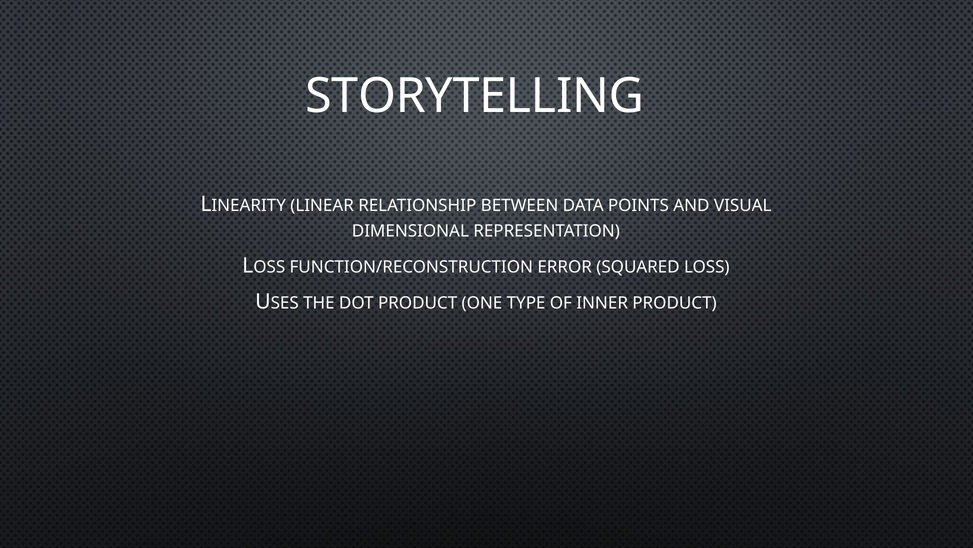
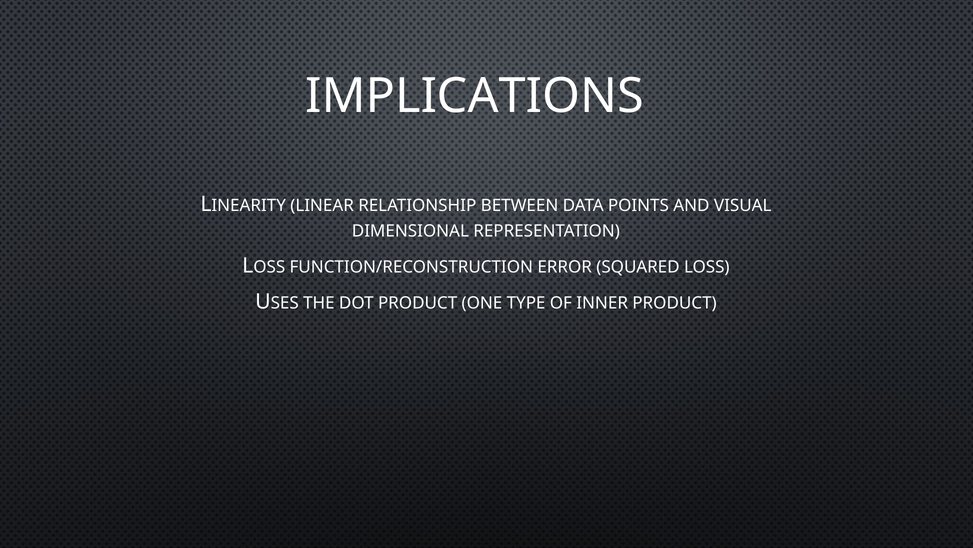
STORYTELLING: STORYTELLING -> IMPLICATIONS (474, 96)
